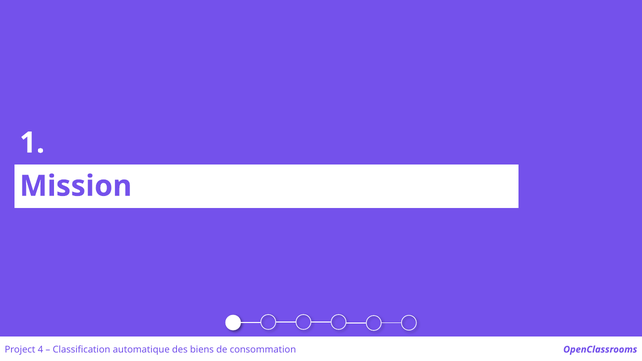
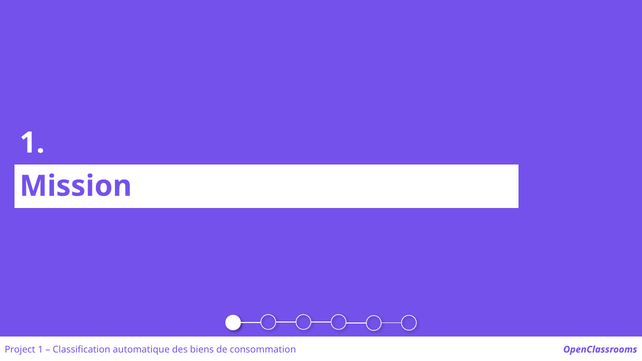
Project 4: 4 -> 1 (40, 350)
